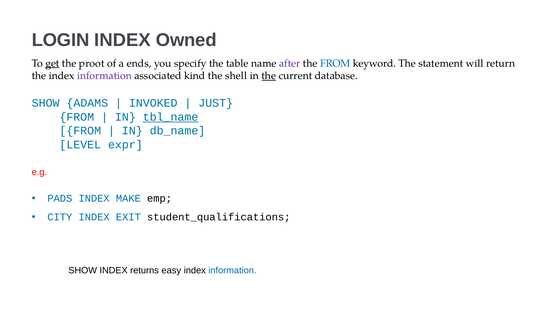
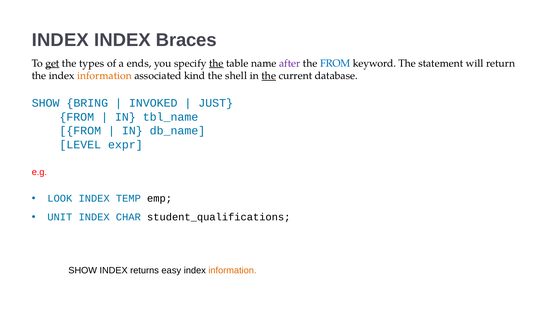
LOGIN: LOGIN -> INDEX (60, 40)
Owned: Owned -> Braces (186, 40)
proot: proot -> types (92, 63)
the underline: none -> present (216, 63)
information colour: purple -> orange (104, 76)
ADAMS: ADAMS -> BRING (87, 103)
tbl_name underline: present -> none (171, 117)
PADS: PADS -> LOOK (60, 199)
MAKE: MAKE -> TEMP (128, 199)
CITY: CITY -> UNIT (60, 218)
EXIT: EXIT -> CHAR (128, 218)
information colour: blue -> orange (232, 271)
